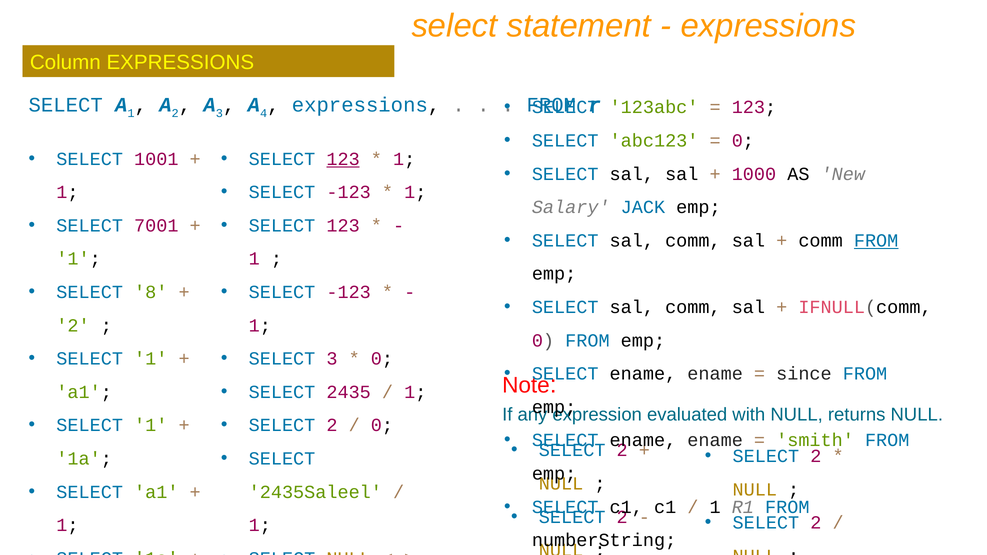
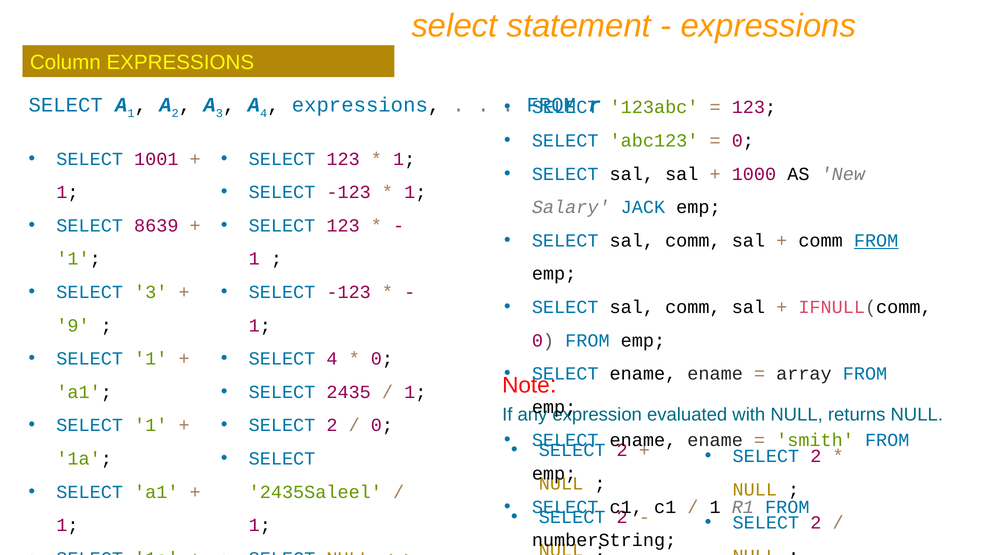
123 underline: present -> none (343, 159)
7001: 7001 -> 8639 (156, 226)
SELECT 8: 8 -> 3 (151, 292)
2: 2 -> 9 (73, 326)
SELECT 3: 3 -> 4 (332, 359)
since: since -> array (804, 374)
